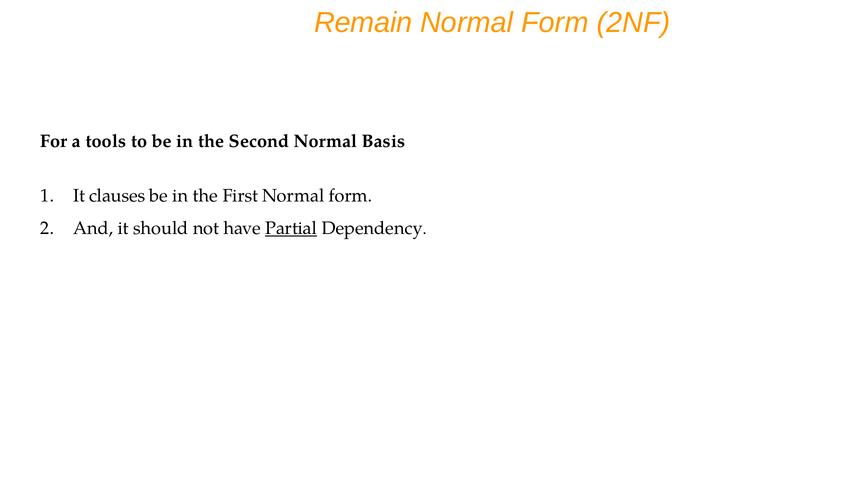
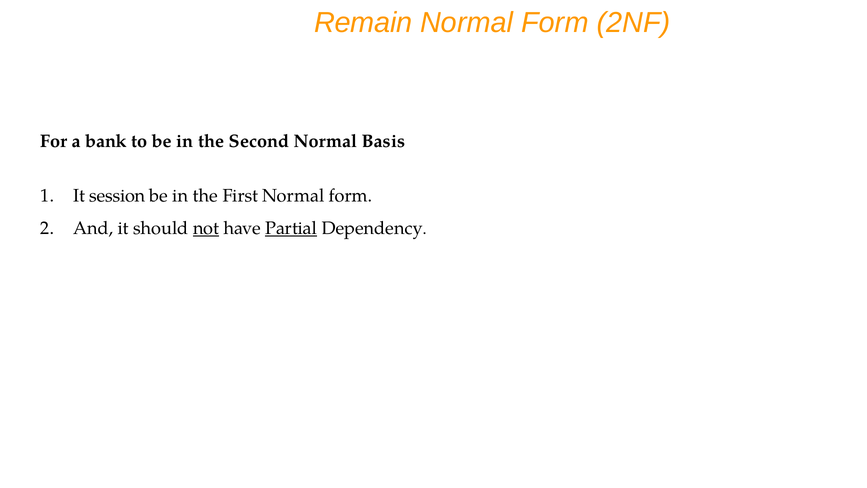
tools: tools -> bank (106, 141)
clauses: clauses -> session (117, 196)
not underline: none -> present (206, 228)
